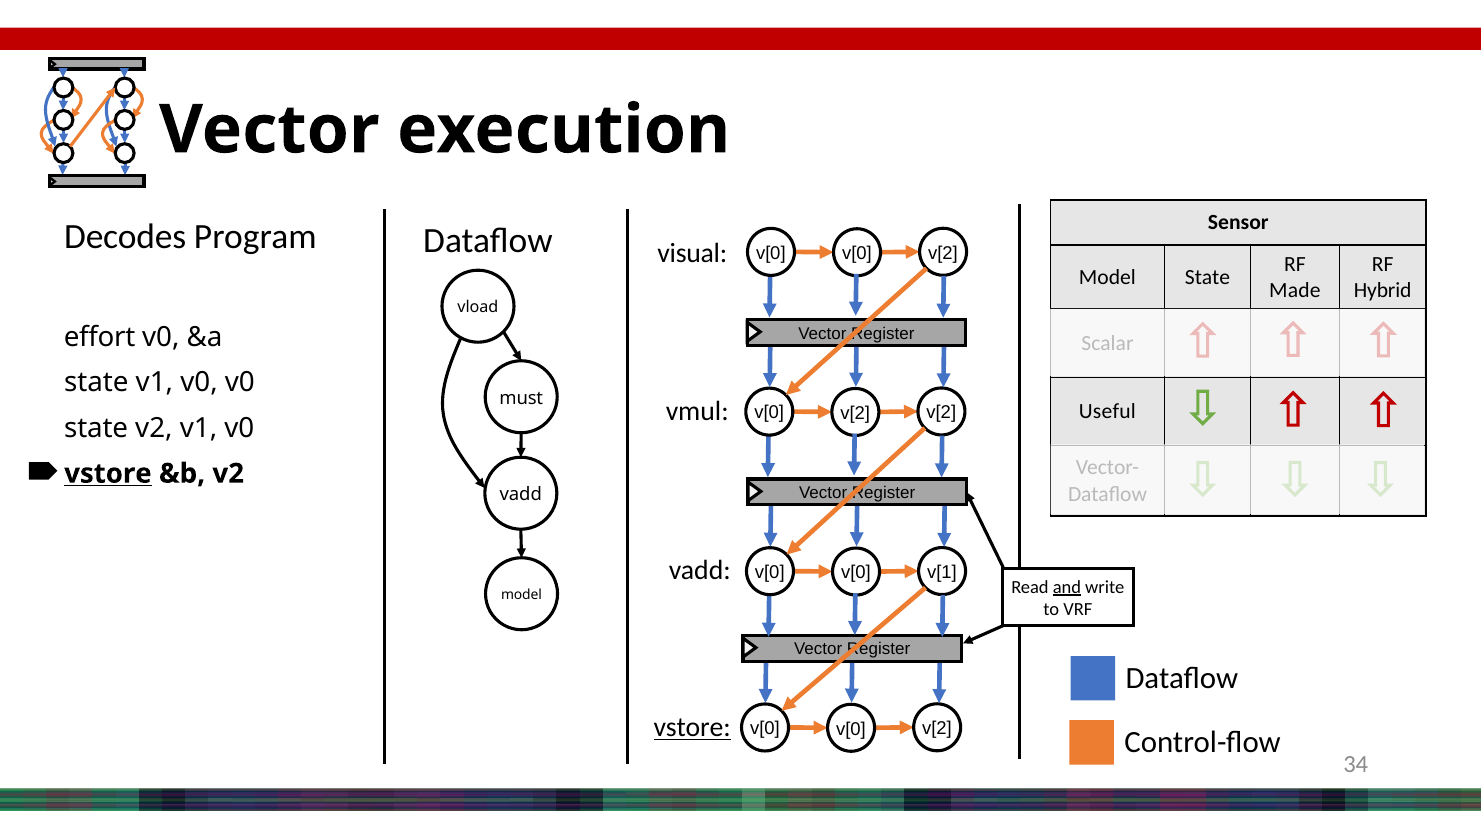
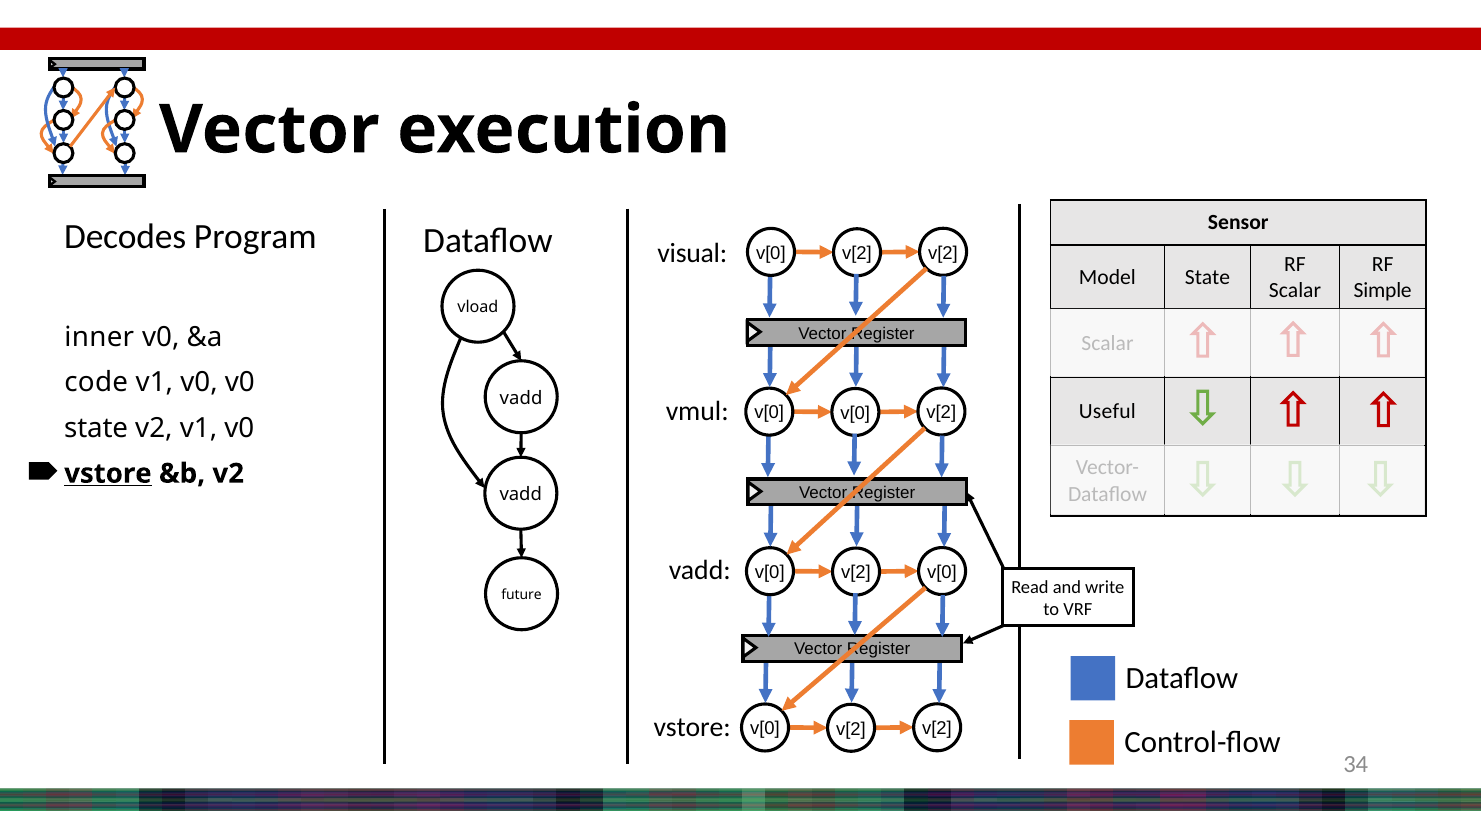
v[0: v[0 -> v[2 (857, 254)
Made: Made -> Scalar (1295, 290)
Hybrid: Hybrid -> Simple (1383, 290)
effort: effort -> inner (99, 337)
state: state -> code (96, 383)
must: must -> vadd (521, 398)
v[2: v[2 -> v[0 (855, 413)
v[1: v[1 -> v[0 (942, 572)
v[0: v[0 -> v[2 (856, 573)
and underline: present -> none (1067, 587)
model: model -> future (521, 595)
vstore underline: present -> none (692, 727)
v[0: v[0 -> v[2 (851, 729)
